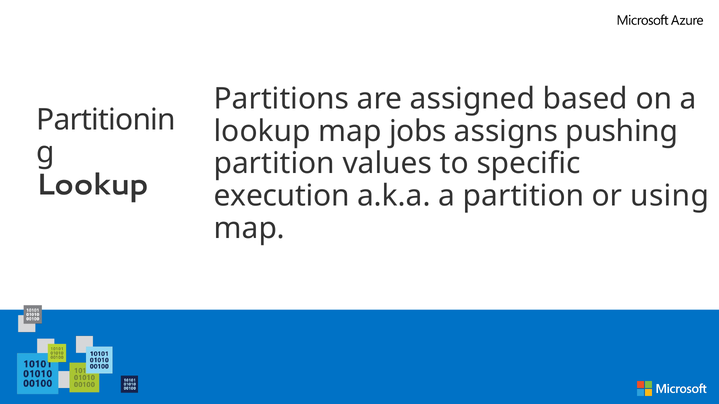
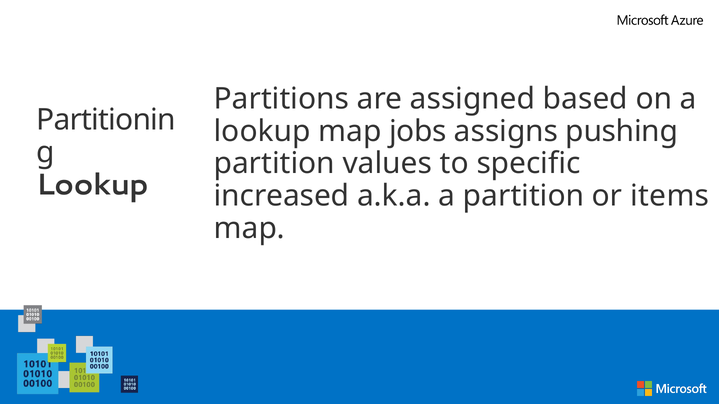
execution: execution -> increased (282, 196)
using: using -> items (670, 196)
